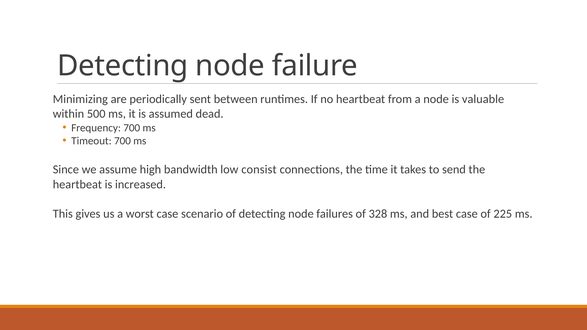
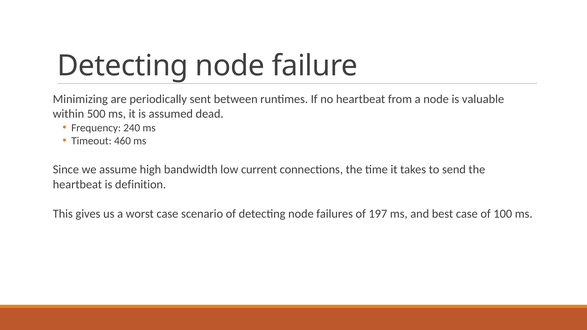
Frequency 700: 700 -> 240 (132, 128)
Timeout 700: 700 -> 460 (122, 141)
consist: consist -> current (259, 170)
increased: increased -> definition (141, 184)
328: 328 -> 197 (378, 214)
225: 225 -> 100 (503, 214)
